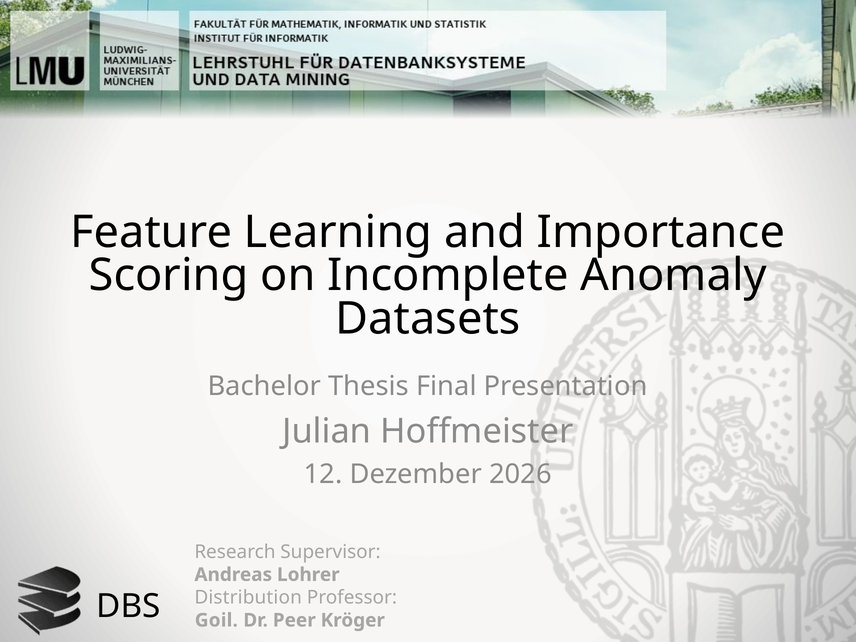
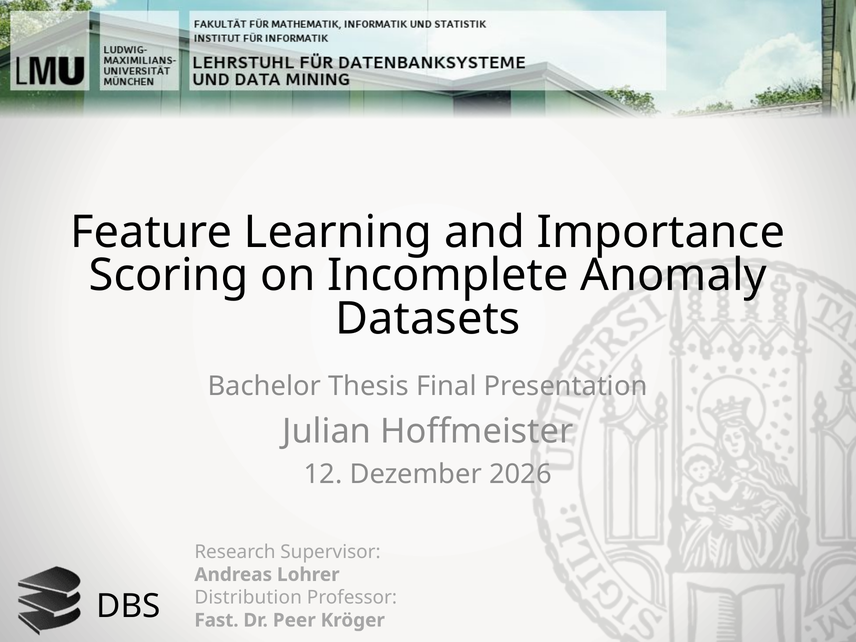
Goil: Goil -> Fast (217, 620)
